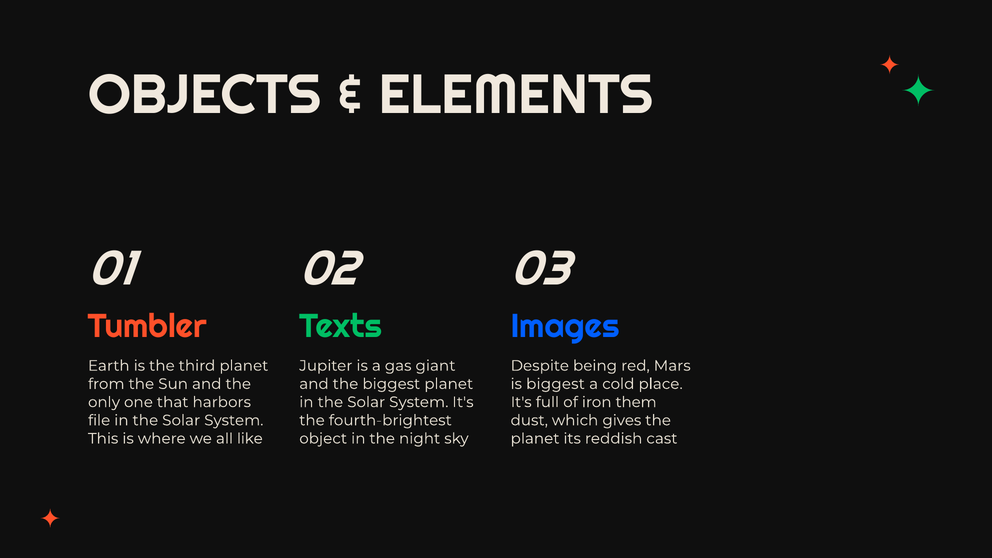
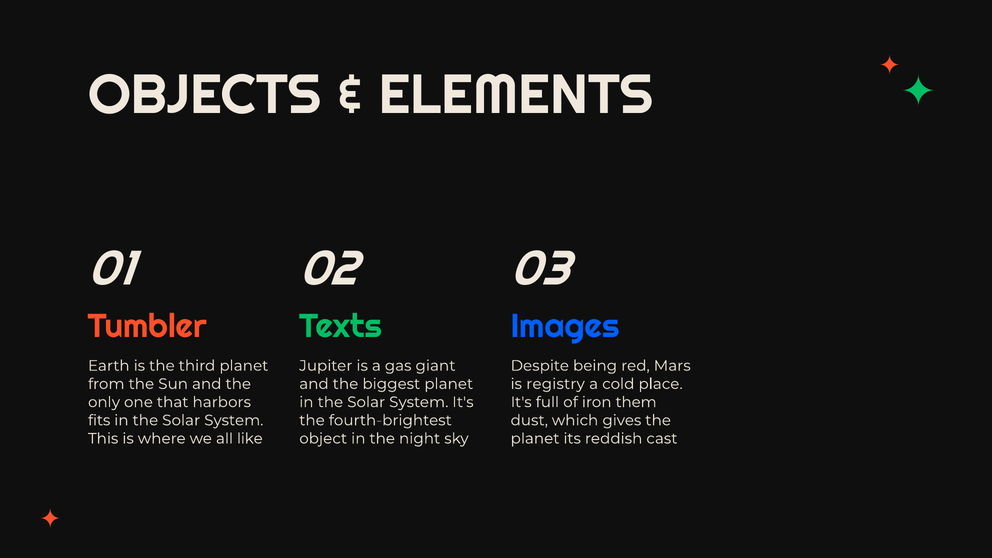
is biggest: biggest -> registry (555, 384)
file: file -> fits (99, 420)
